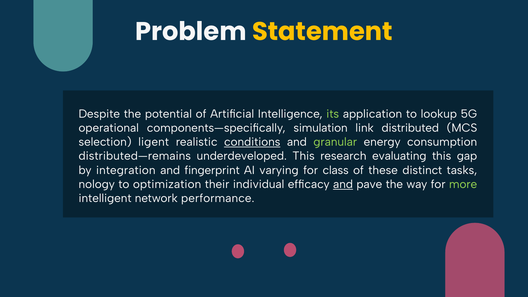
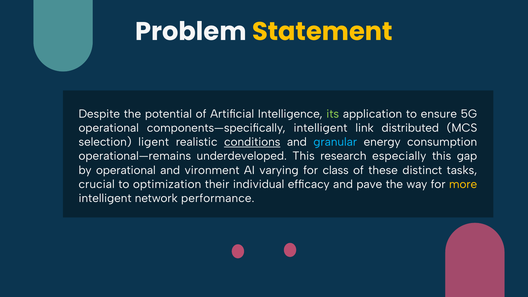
lookup: lookup -> ensure (439, 114)
components—specifically simulation: simulation -> intelligent (320, 128)
granular colour: light green -> light blue (335, 142)
distributed—remains: distributed—remains -> operational—remains (135, 156)
evaluating: evaluating -> especially (399, 156)
by integration: integration -> operational (126, 170)
fingerprint: fingerprint -> vironment (212, 170)
nology: nology -> crucial (97, 184)
and underline: present -> none (343, 184)
more colour: light green -> yellow (463, 184)
